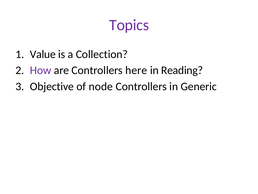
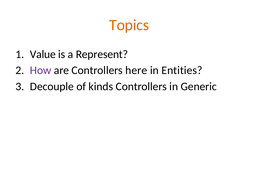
Topics colour: purple -> orange (129, 25)
Collection: Collection -> Represent (102, 54)
Reading: Reading -> Entities (182, 70)
Objective: Objective -> Decouple (52, 86)
node: node -> kinds (101, 86)
